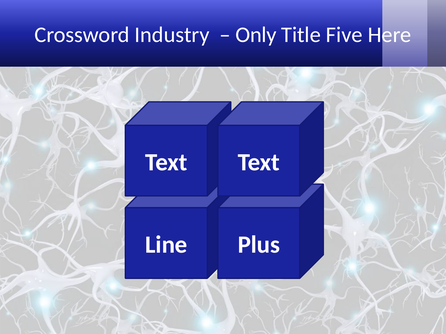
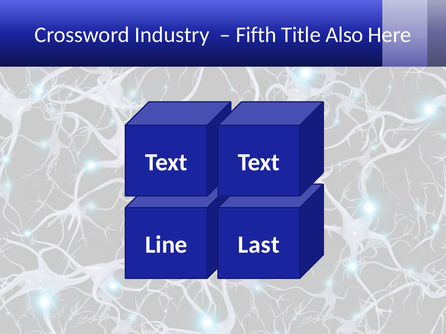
Only: Only -> Fifth (256, 35)
Five: Five -> Also (344, 35)
Plus: Plus -> Last (259, 245)
